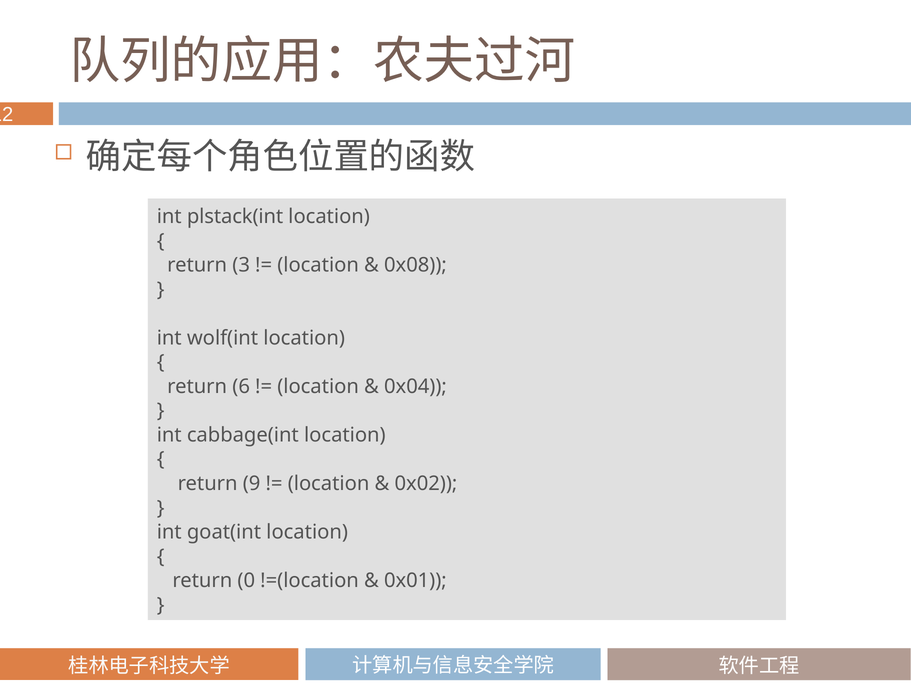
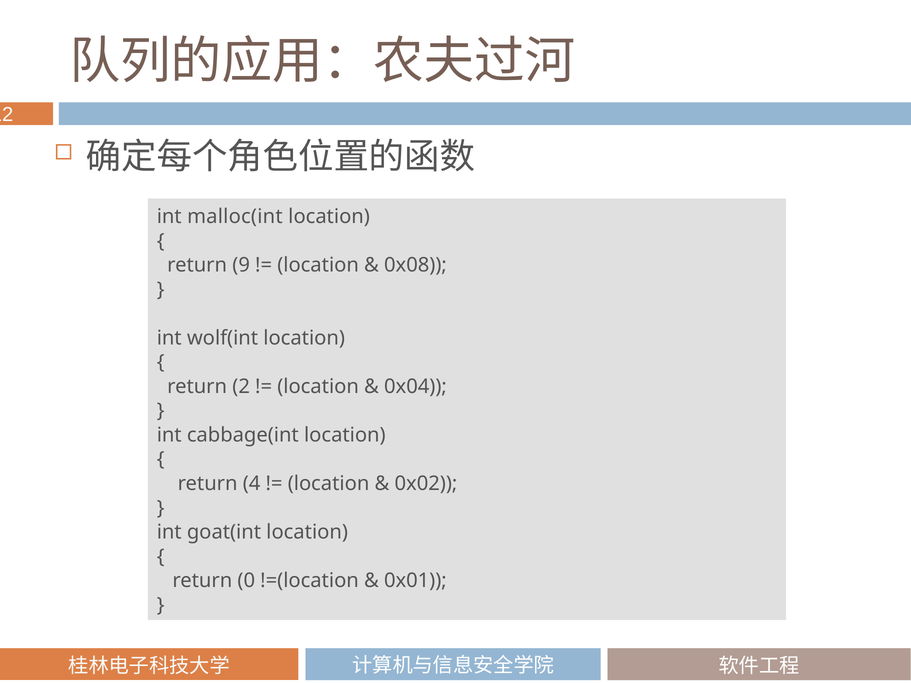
plstack(int: plstack(int -> malloc(int (235, 217)
3: 3 -> 9 (241, 265)
6: 6 -> 2 (241, 387)
9: 9 -> 4 (252, 484)
